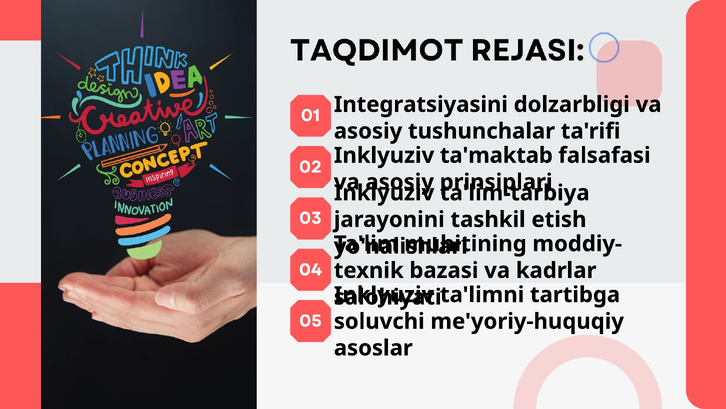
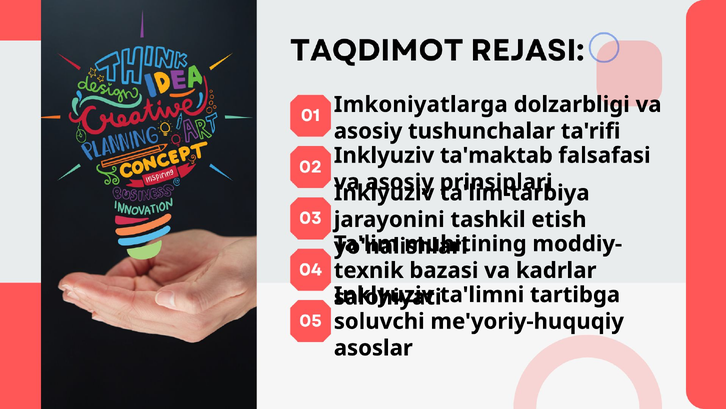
Integratsiyasini: Integratsiyasini -> Imkoniyatlarga (421, 104)
